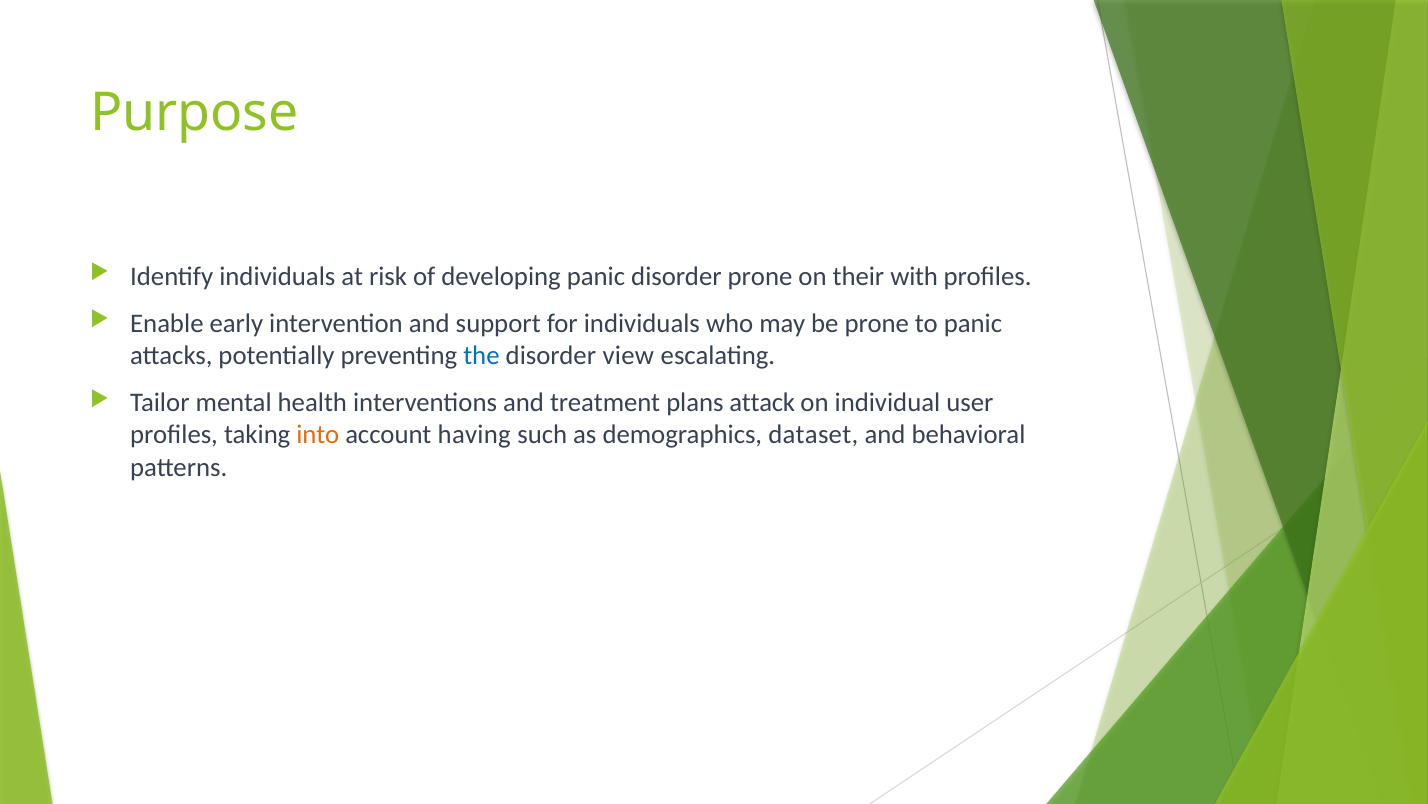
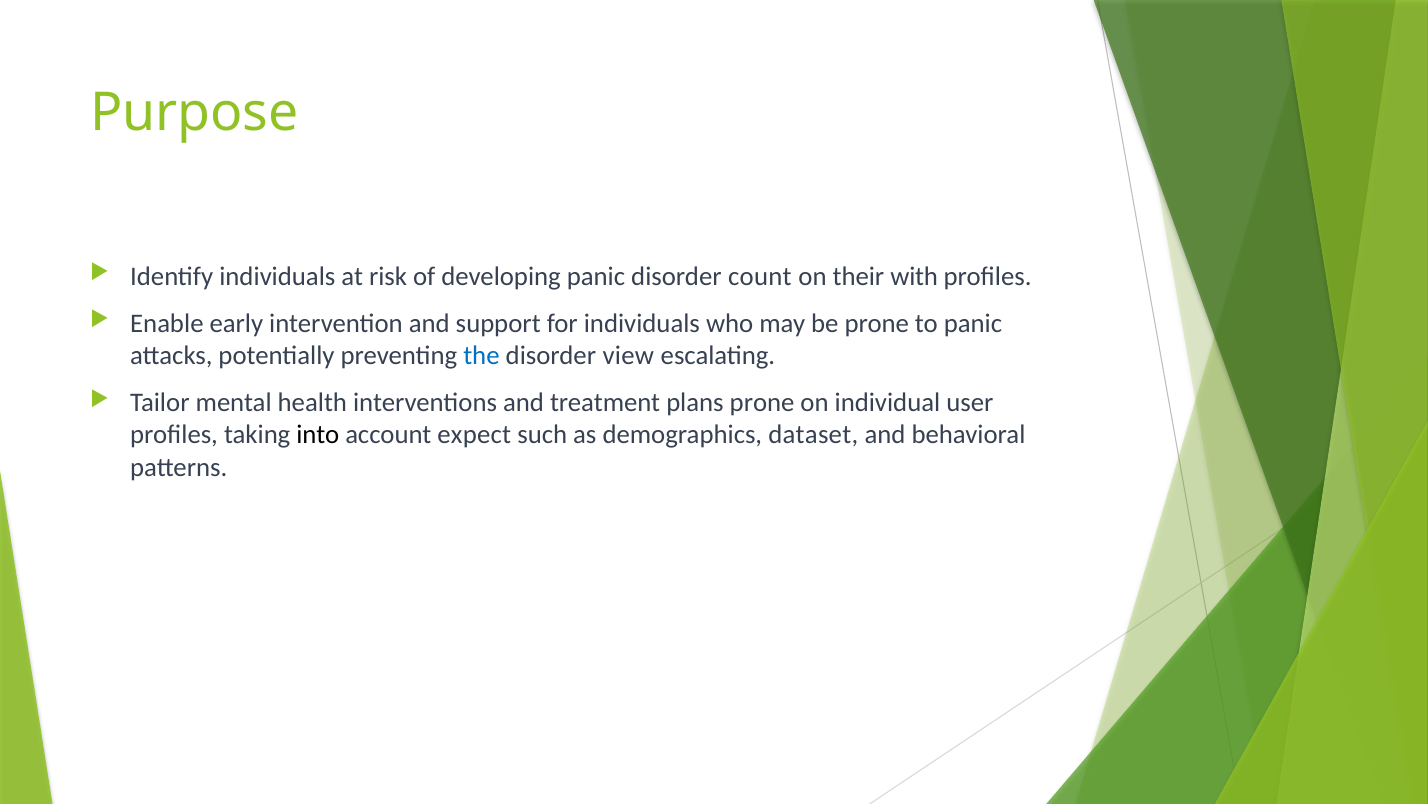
disorder prone: prone -> count (760, 276)
plans attack: attack -> prone (762, 403)
into colour: orange -> black (318, 435)
having: having -> expect (474, 435)
